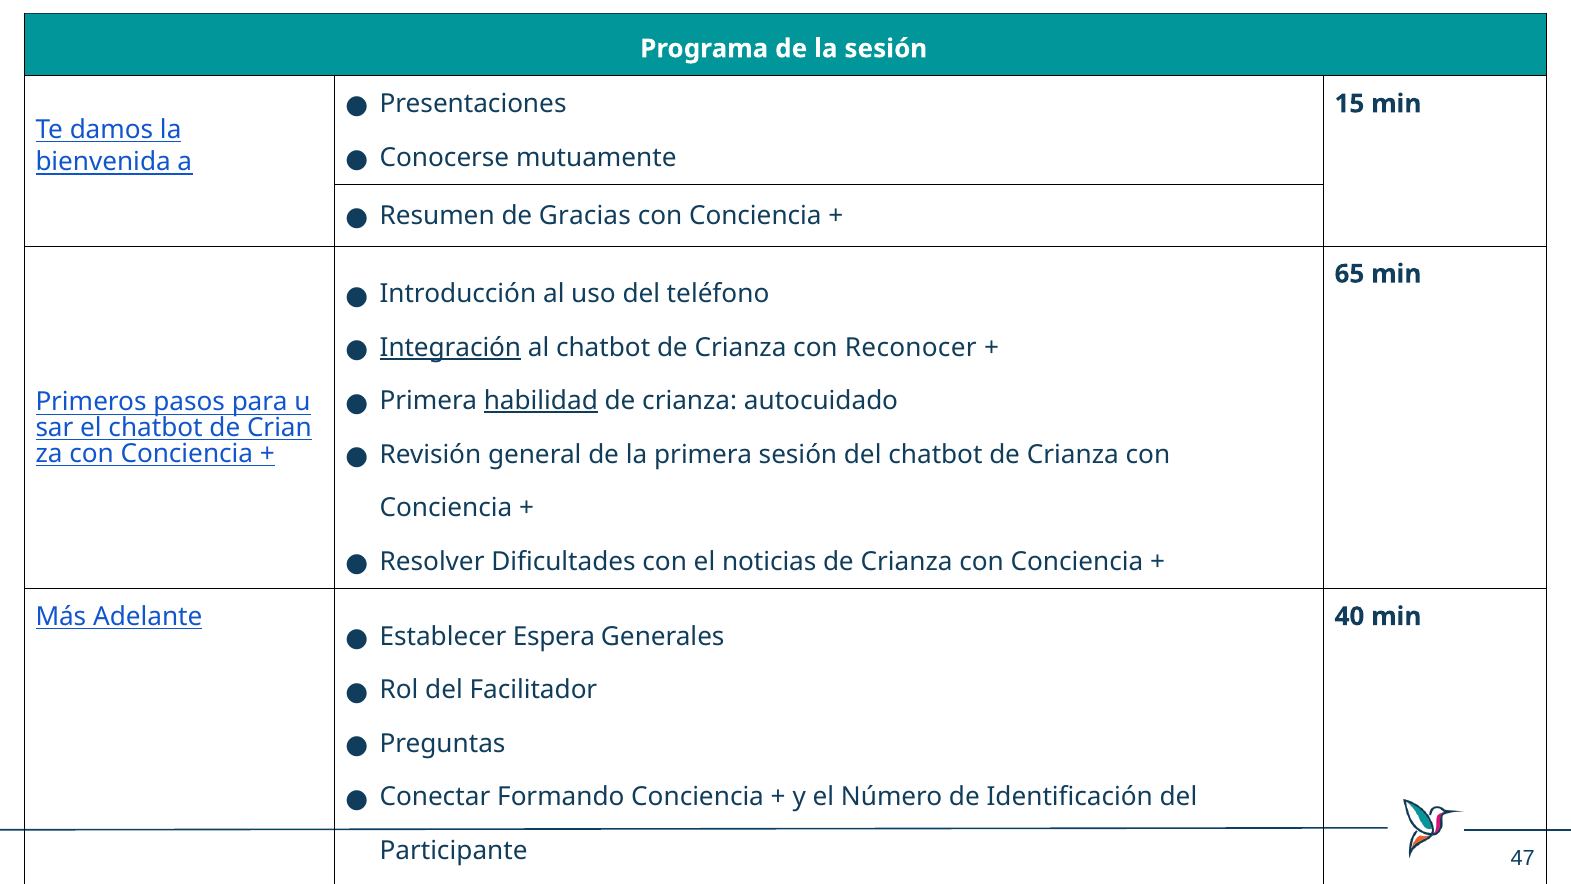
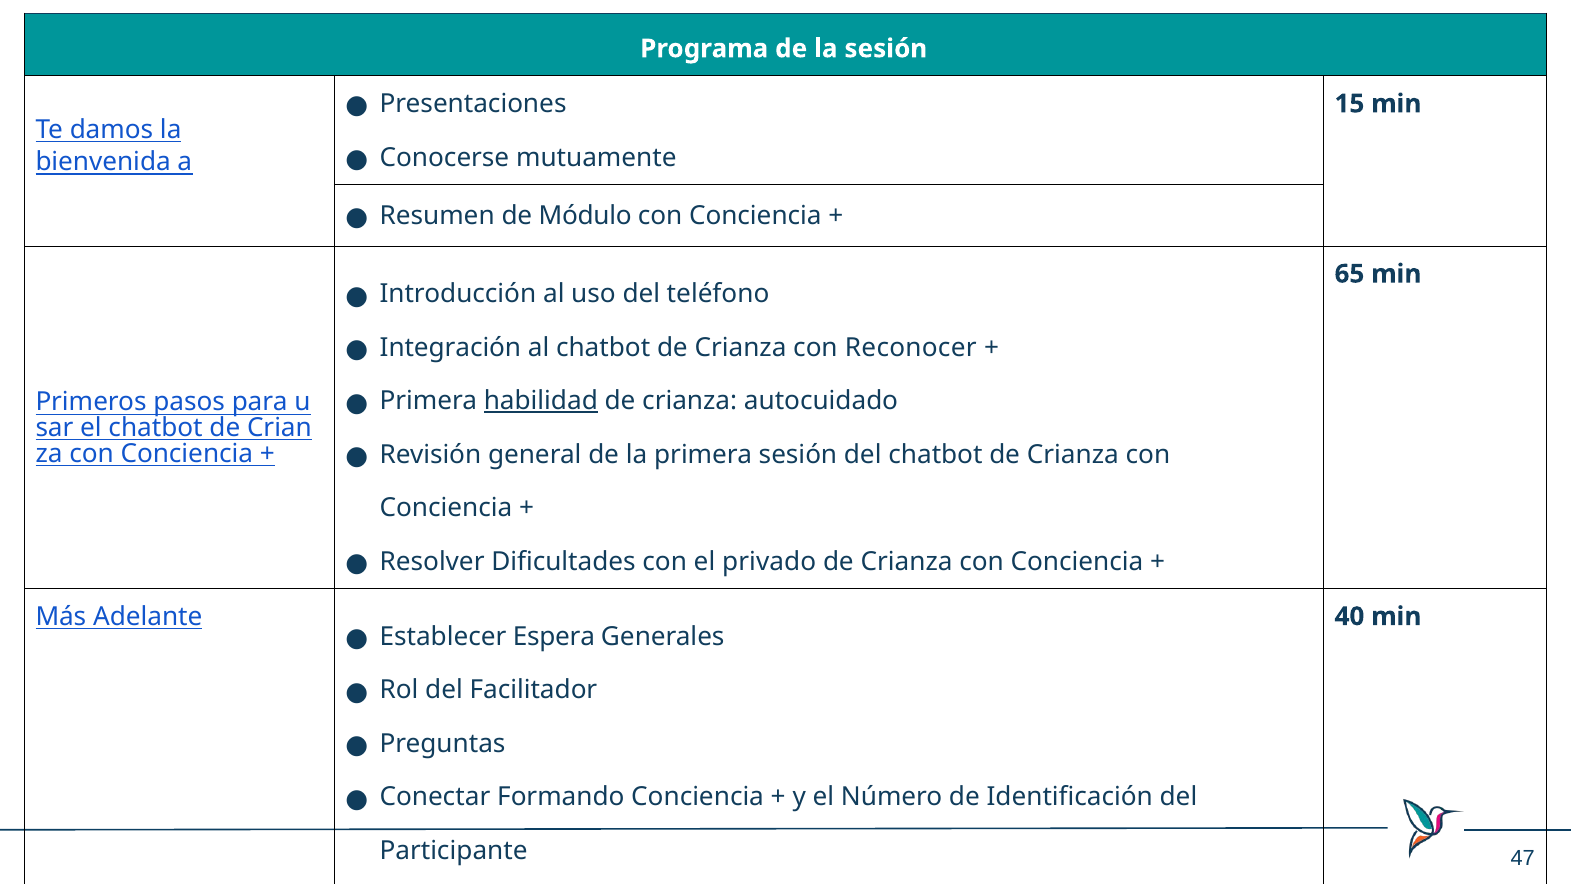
Gracias: Gracias -> Módulo (585, 216)
Integración underline: present -> none (450, 347)
noticias: noticias -> privado (769, 561)
